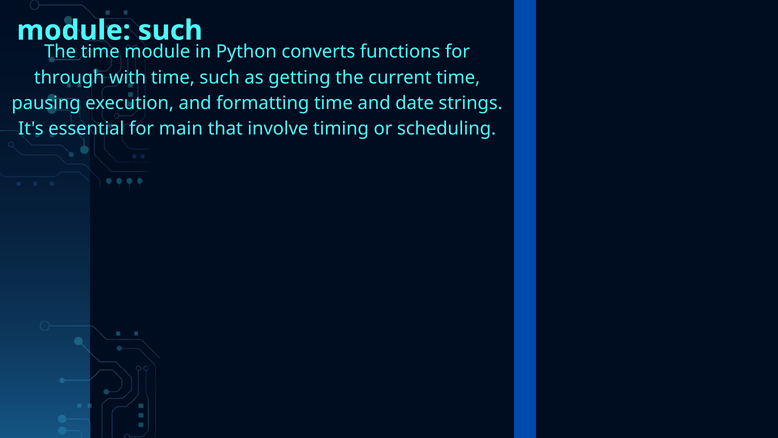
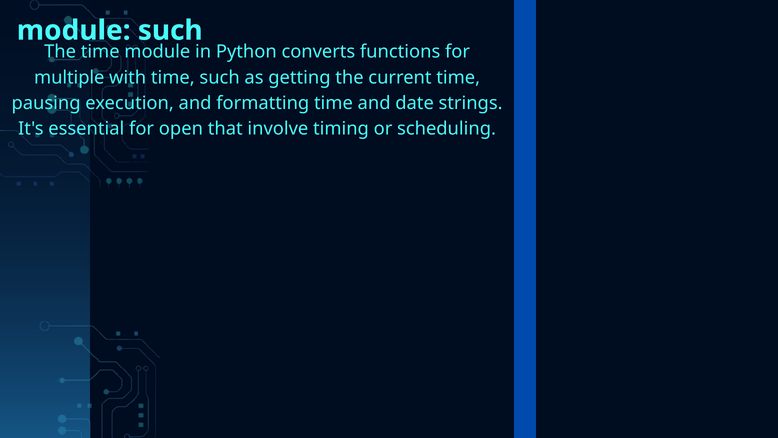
through: through -> multiple (69, 77)
main: main -> open (181, 129)
